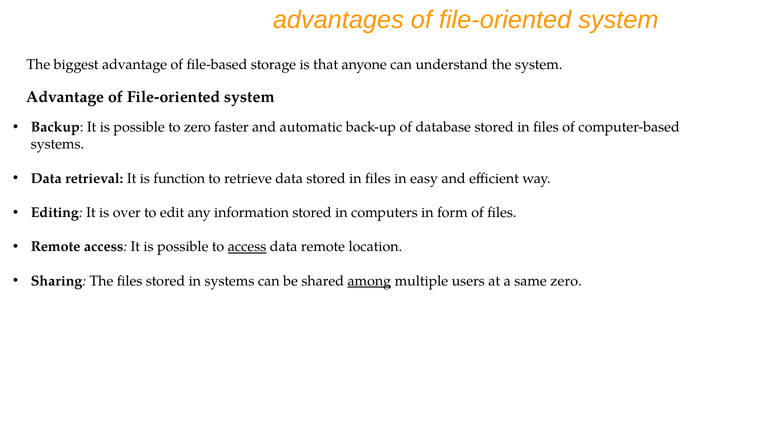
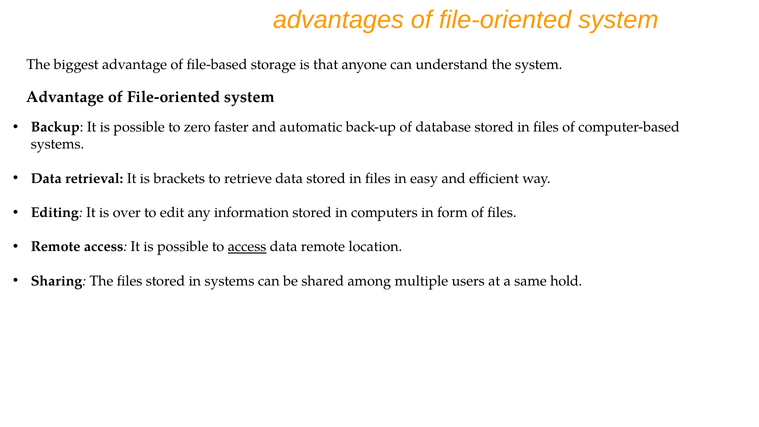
function: function -> brackets (179, 178)
among underline: present -> none (369, 281)
same zero: zero -> hold (566, 281)
